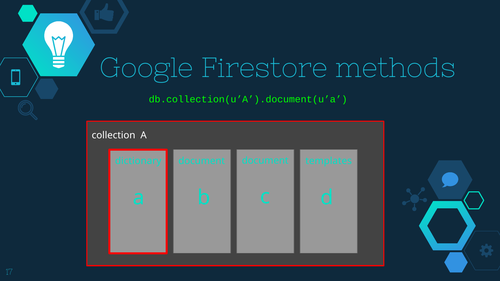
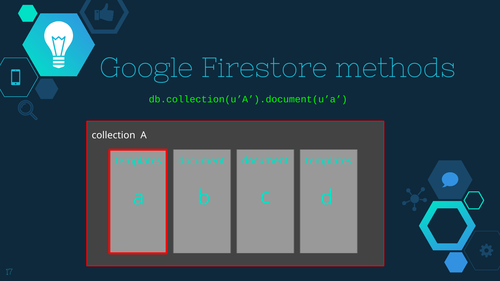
dictionary: dictionary -> templates (138, 161)
